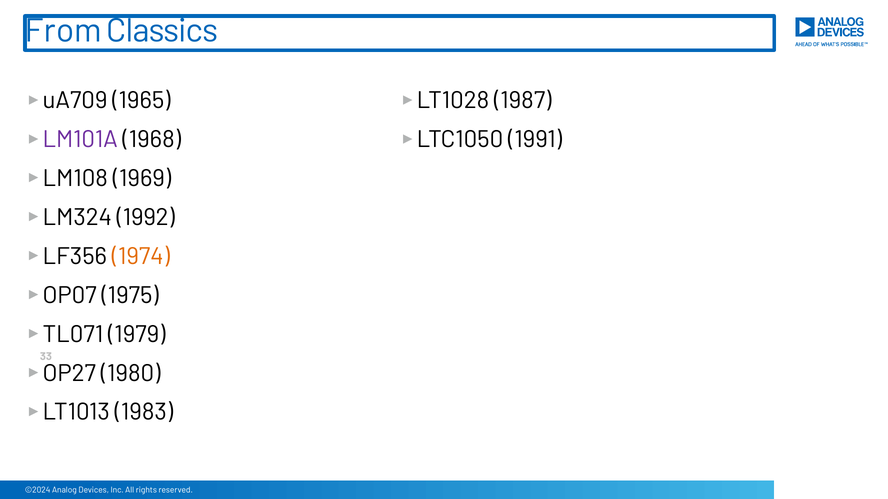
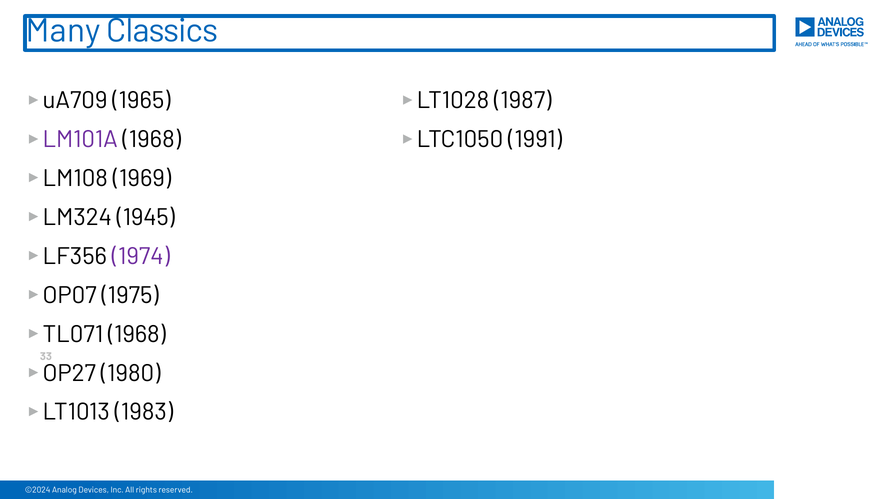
From: From -> Many (63, 31)
1992: 1992 -> 1945 (146, 218)
1974 colour: orange -> purple (141, 257)
TL071 1979: 1979 -> 1968 (137, 335)
